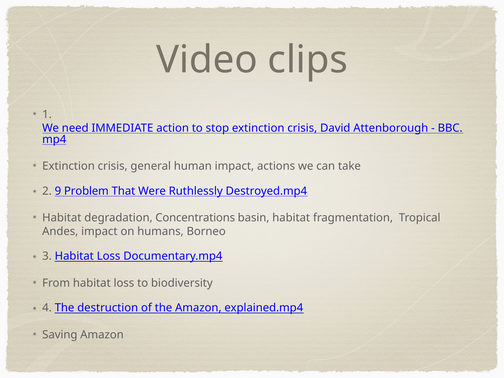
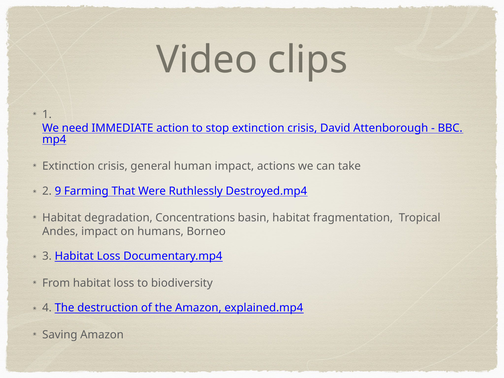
Problem: Problem -> Farming (86, 191)
